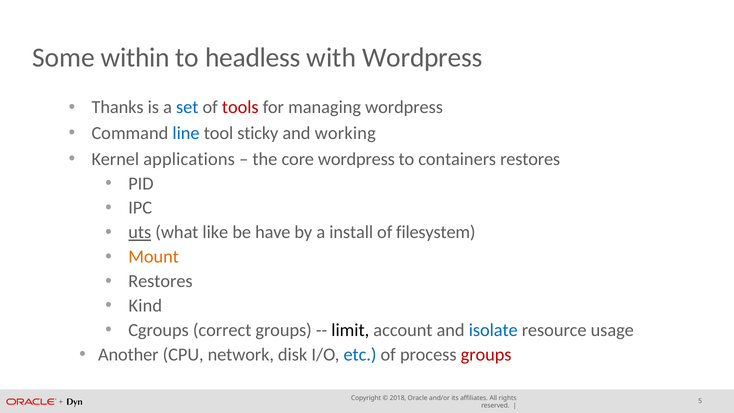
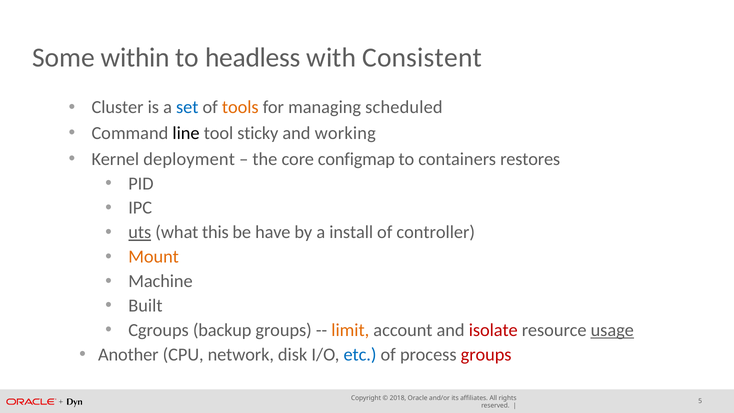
with Wordpress: Wordpress -> Consistent (422, 58)
Thanks: Thanks -> Cluster (118, 107)
tools colour: red -> orange (240, 107)
managing wordpress: wordpress -> scheduled (404, 107)
line colour: blue -> black (186, 133)
applications: applications -> deployment (189, 159)
core wordpress: wordpress -> configmap (356, 159)
like: like -> this (215, 232)
filesystem: filesystem -> controller (436, 232)
Restores: Restores -> Machine (160, 281)
Kind: Kind -> Built (145, 306)
correct: correct -> backup (222, 330)
limit colour: black -> orange (350, 330)
isolate colour: blue -> red (493, 330)
usage underline: none -> present (612, 330)
